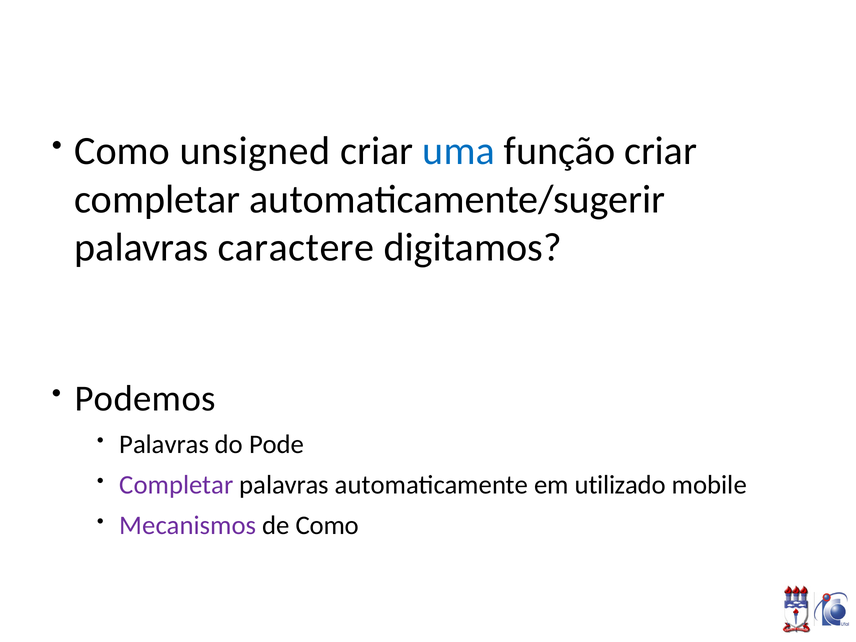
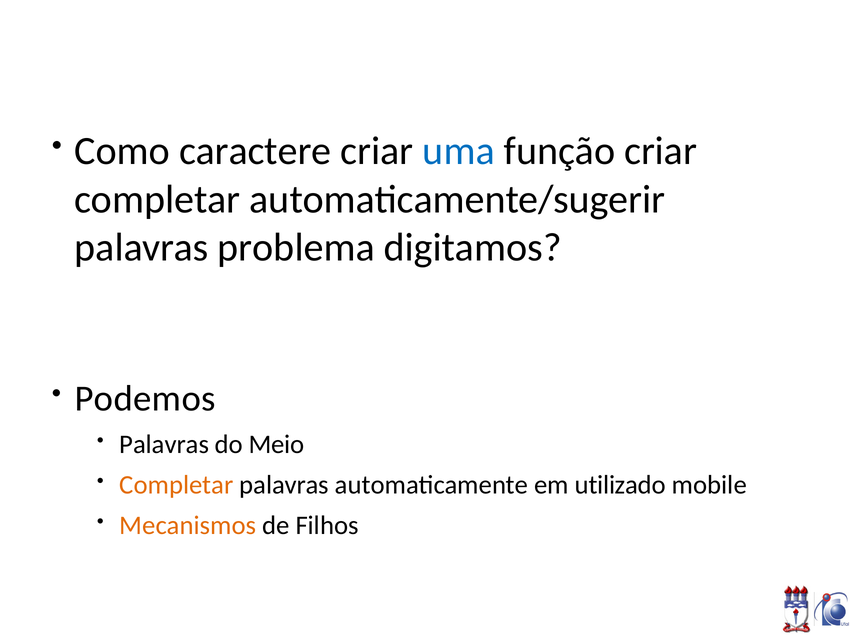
unsigned: unsigned -> caractere (255, 151)
caractere: caractere -> problema (296, 248)
Pode: Pode -> Meio (277, 445)
Completar colour: purple -> orange (176, 485)
Mecanismos colour: purple -> orange (188, 525)
de Como: Como -> Filhos (327, 525)
